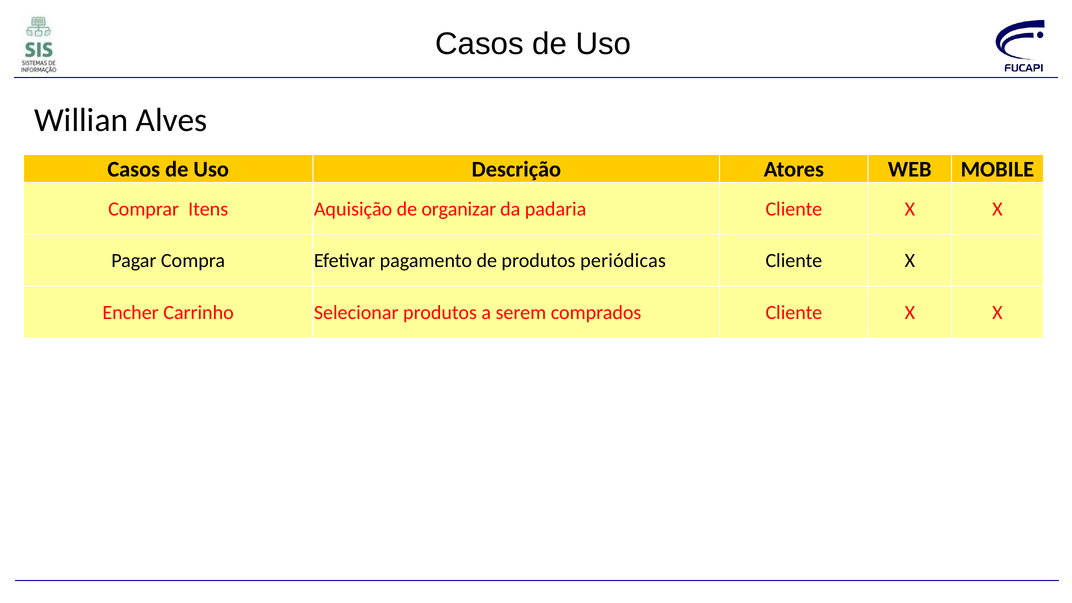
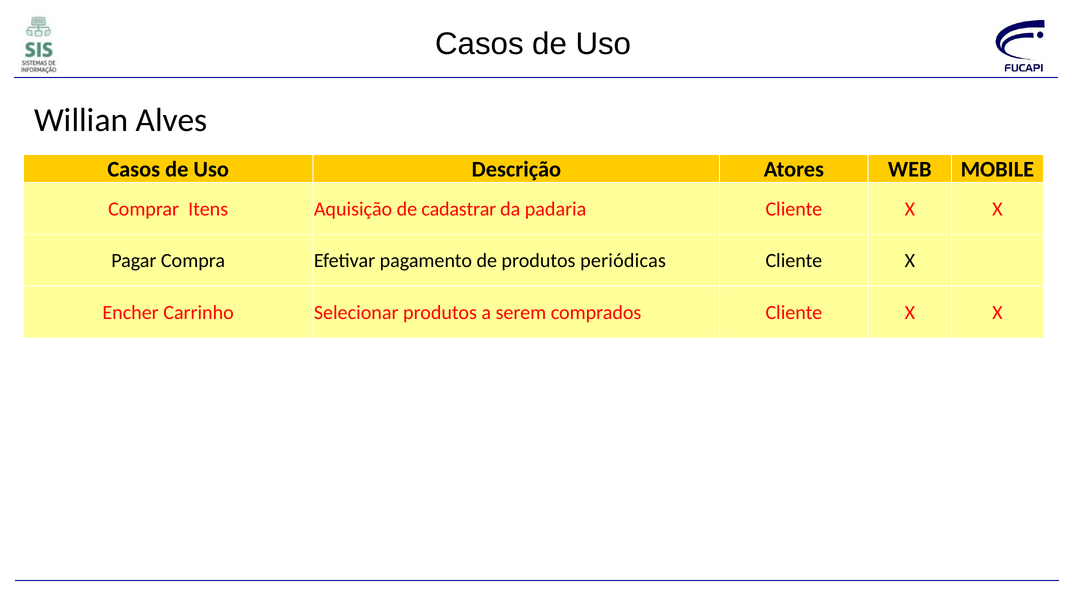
organizar: organizar -> cadastrar (459, 209)
